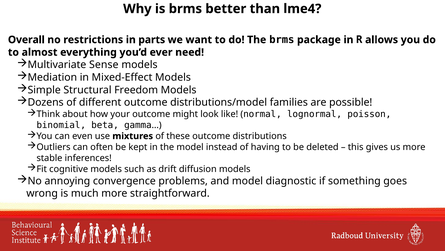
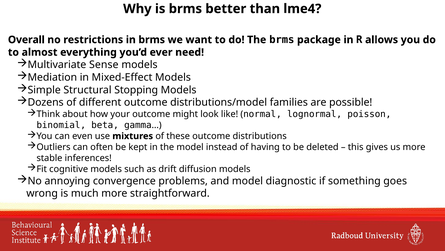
in parts: parts -> brms (152, 40)
Freedom: Freedom -> Stopping (136, 90)
